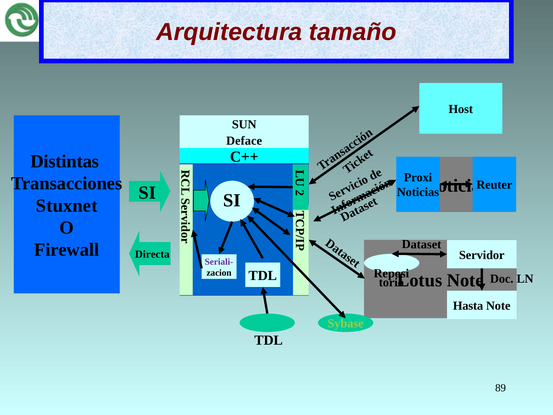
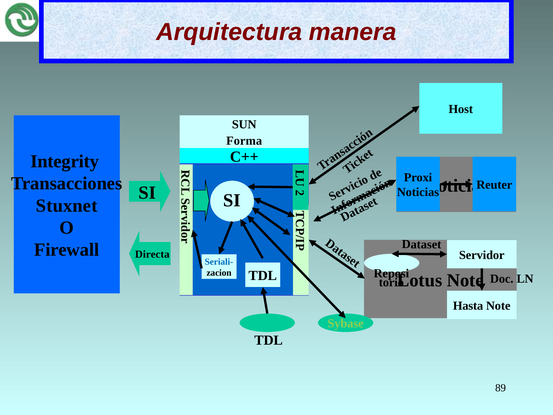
tamaño: tamaño -> manera (353, 32)
Deface: Deface -> Forma (244, 141)
Distintas: Distintas -> Integrity (65, 161)
Seriali- colour: purple -> blue (219, 262)
